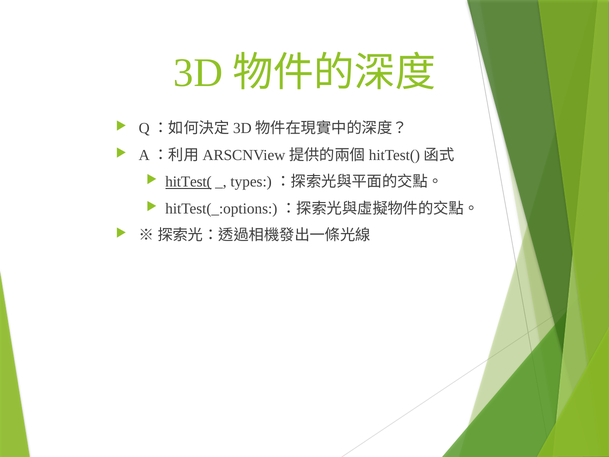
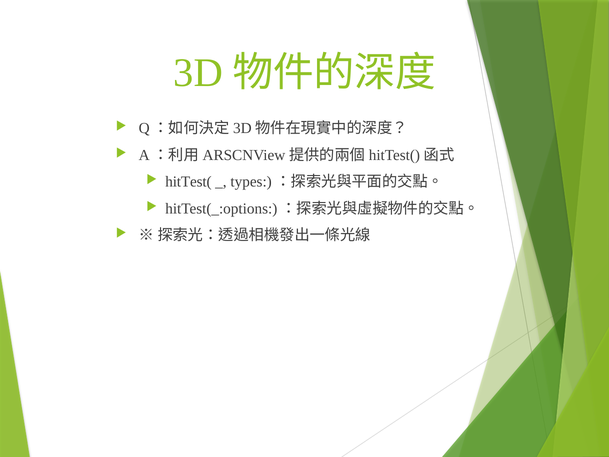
hitTest( underline: present -> none (188, 182)
